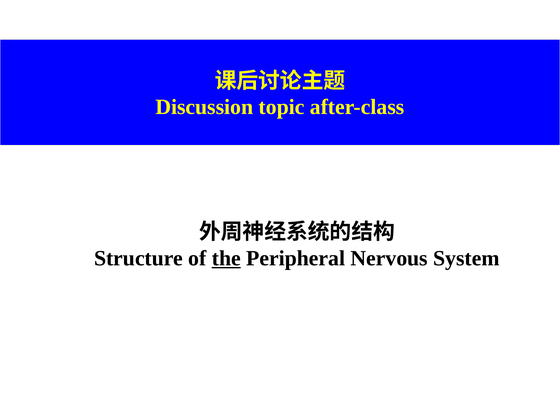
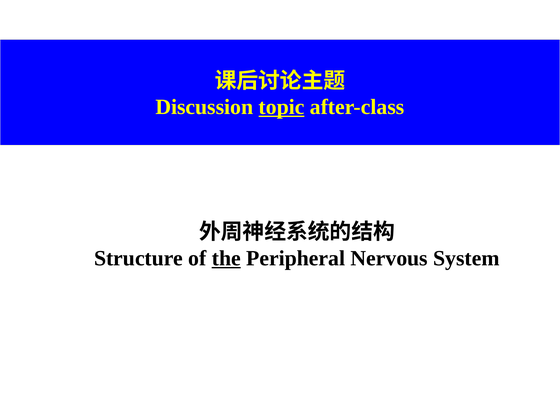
topic underline: none -> present (281, 107)
